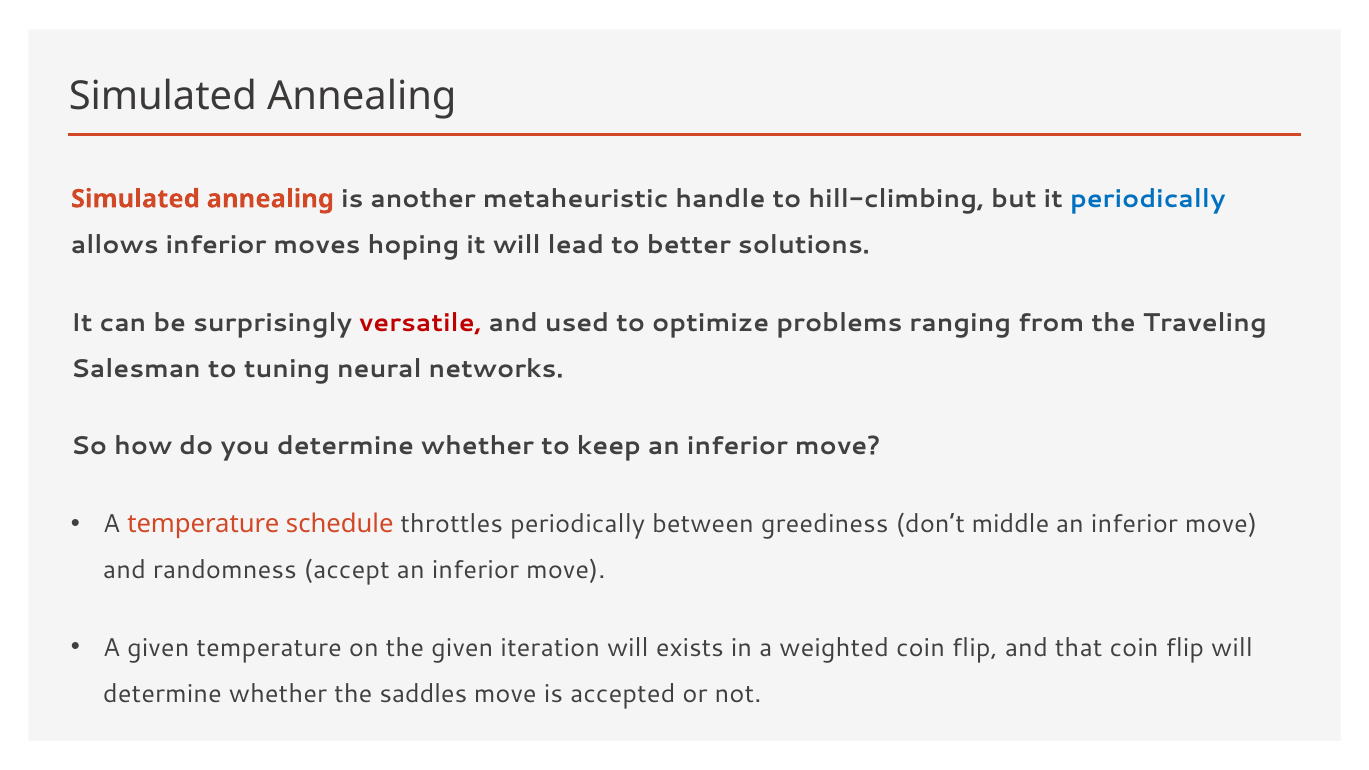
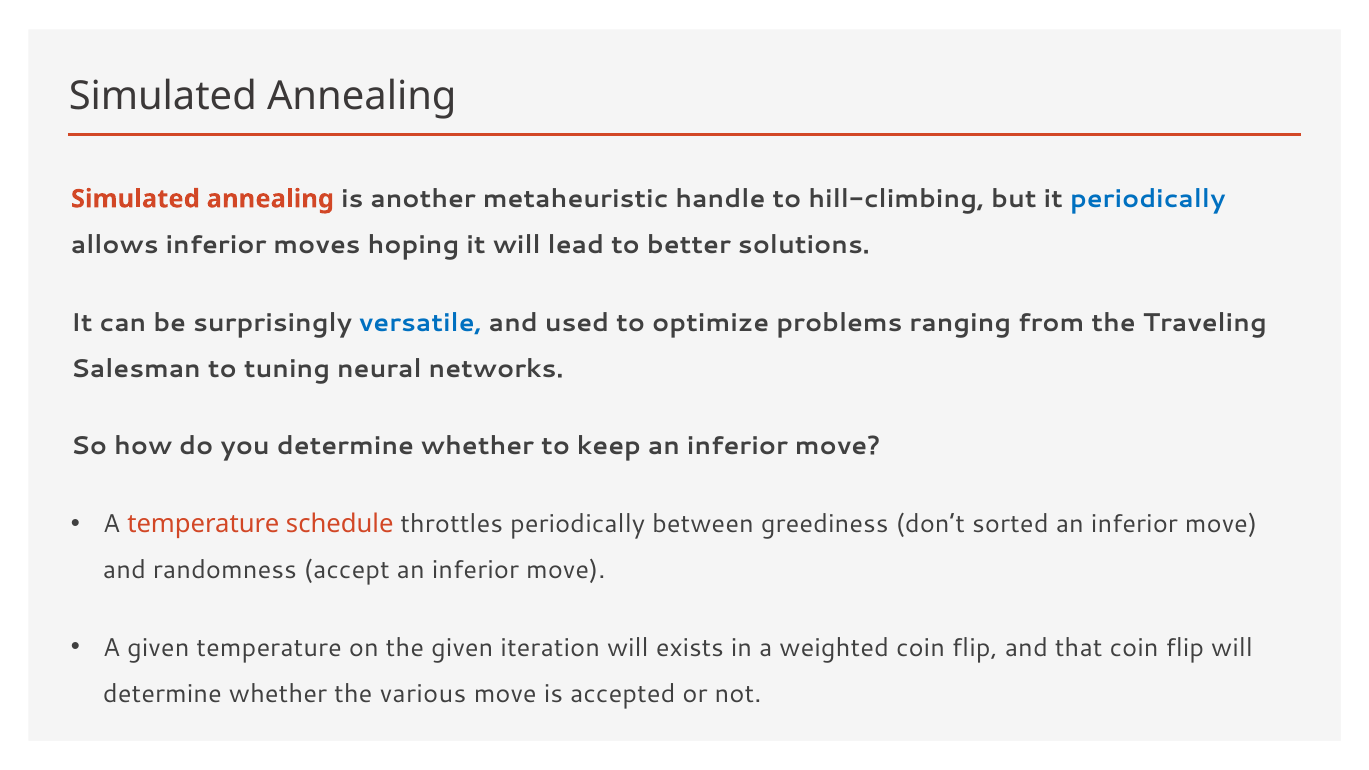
versatile colour: red -> blue (420, 323)
middle: middle -> sorted (1010, 524)
saddles: saddles -> various (423, 694)
